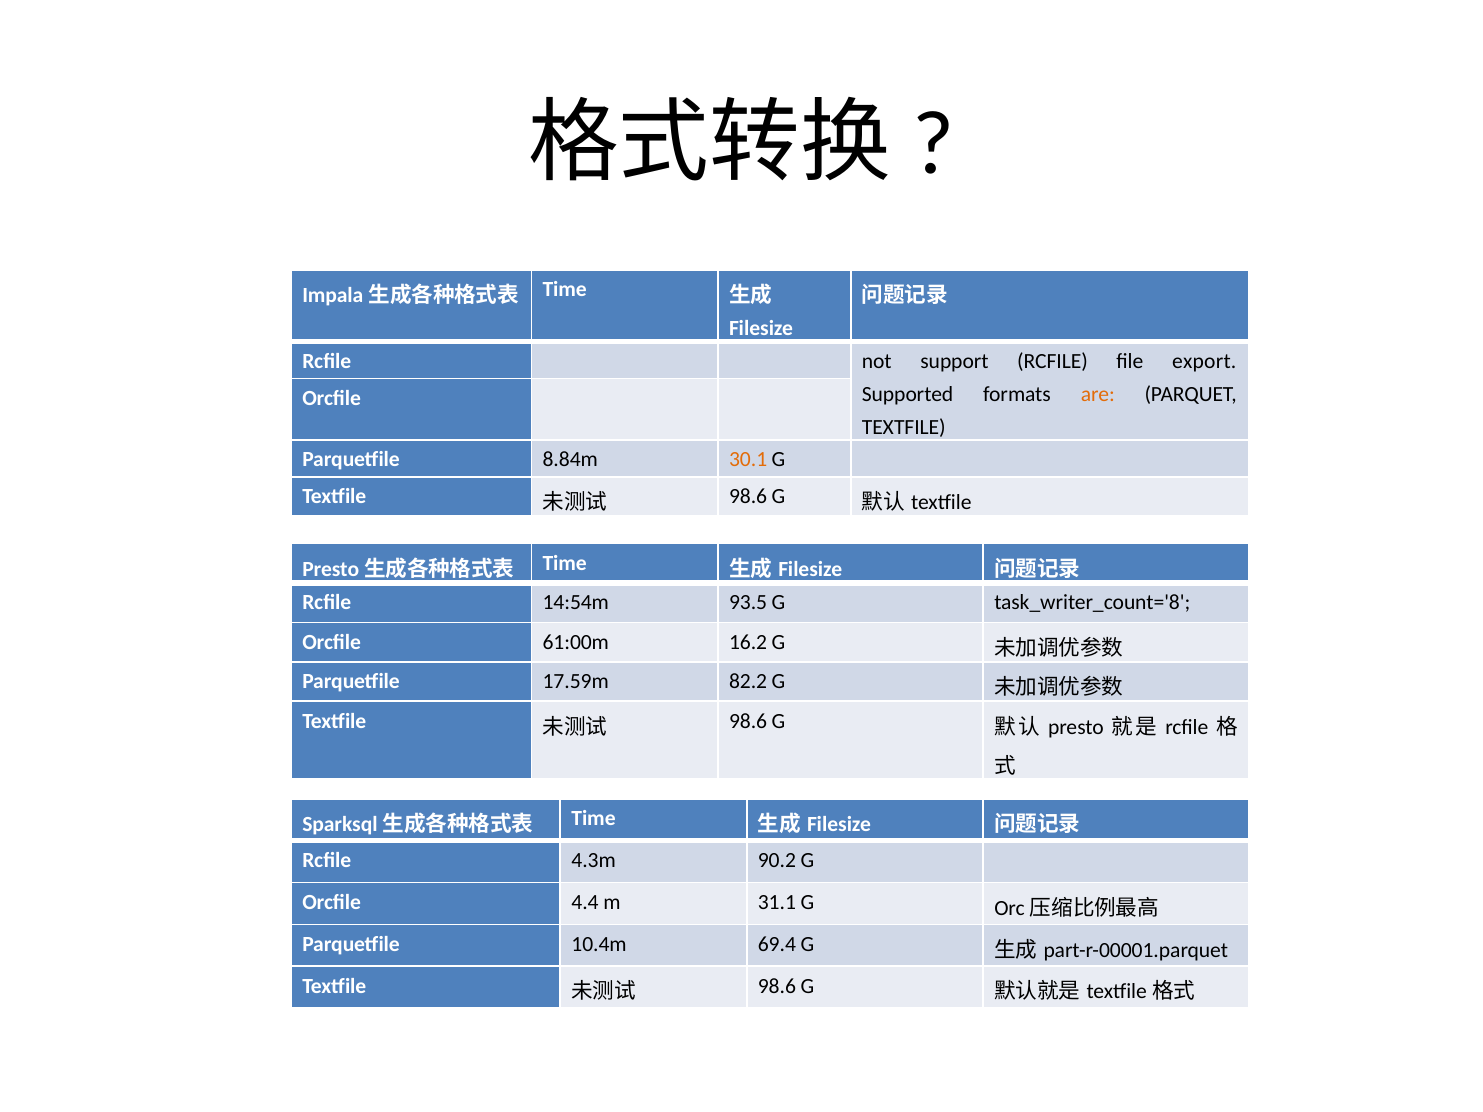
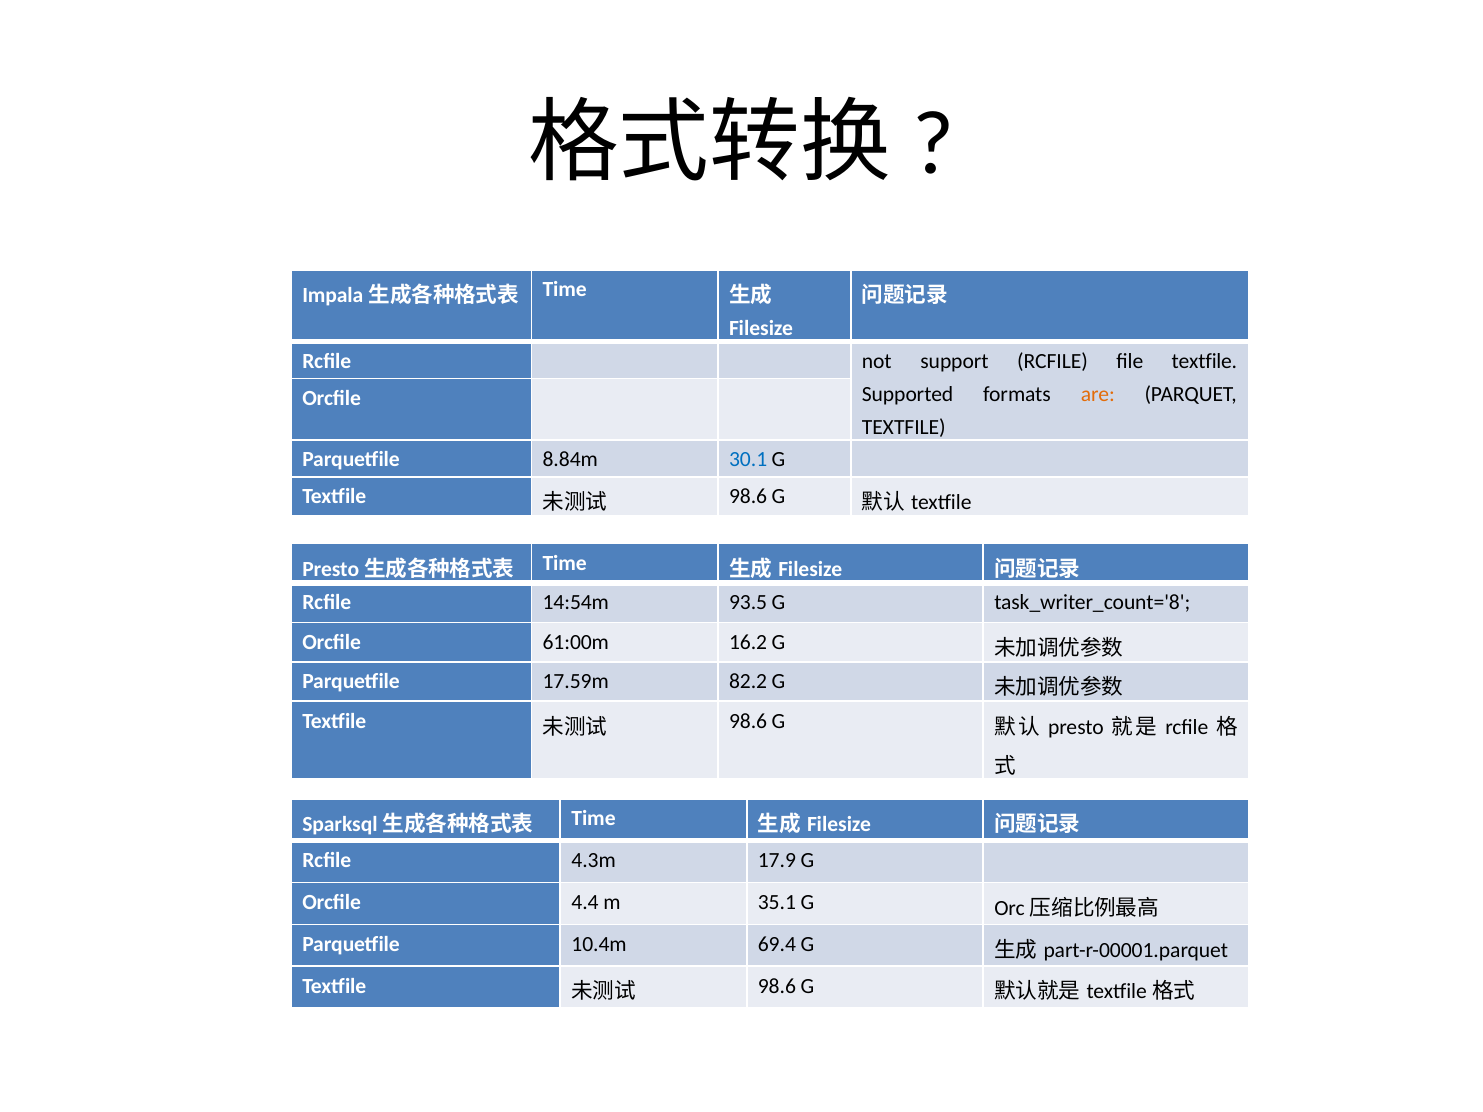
file export: export -> textfile (1204, 362)
30.1 colour: orange -> blue (748, 460)
90.2: 90.2 -> 17.9 (777, 861)
31.1: 31.1 -> 35.1 (777, 903)
